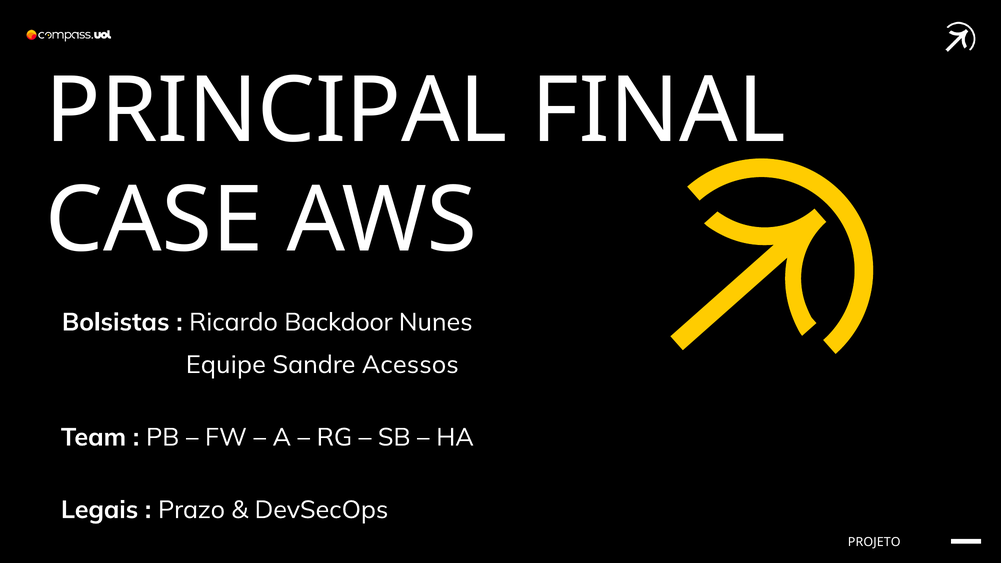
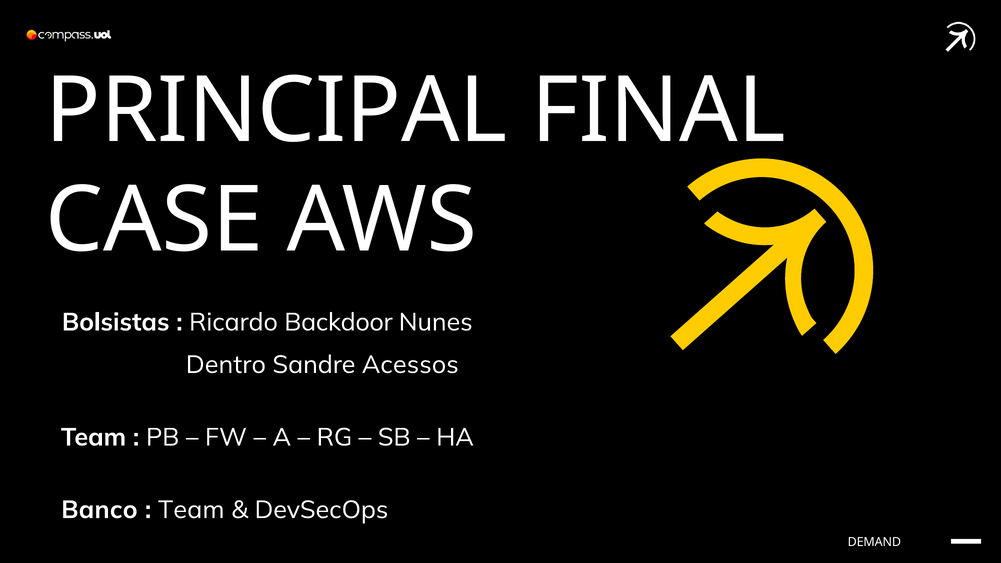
Equipe: Equipe -> Dentro (226, 365)
Legais: Legais -> Banco (99, 510)
Prazo: Prazo -> Team (191, 510)
PROJETO: PROJETO -> DEMAND (874, 542)
